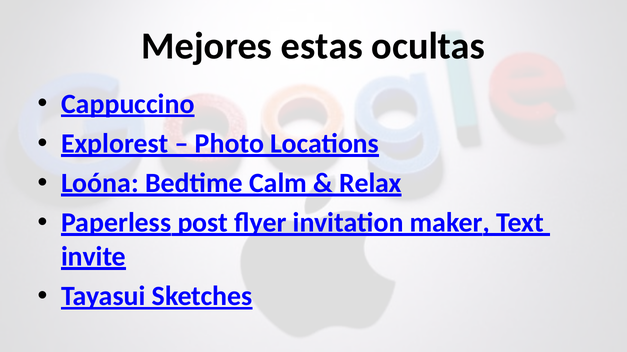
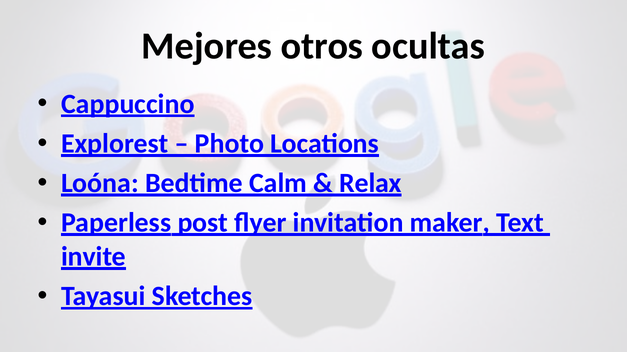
estas: estas -> otros (322, 46)
